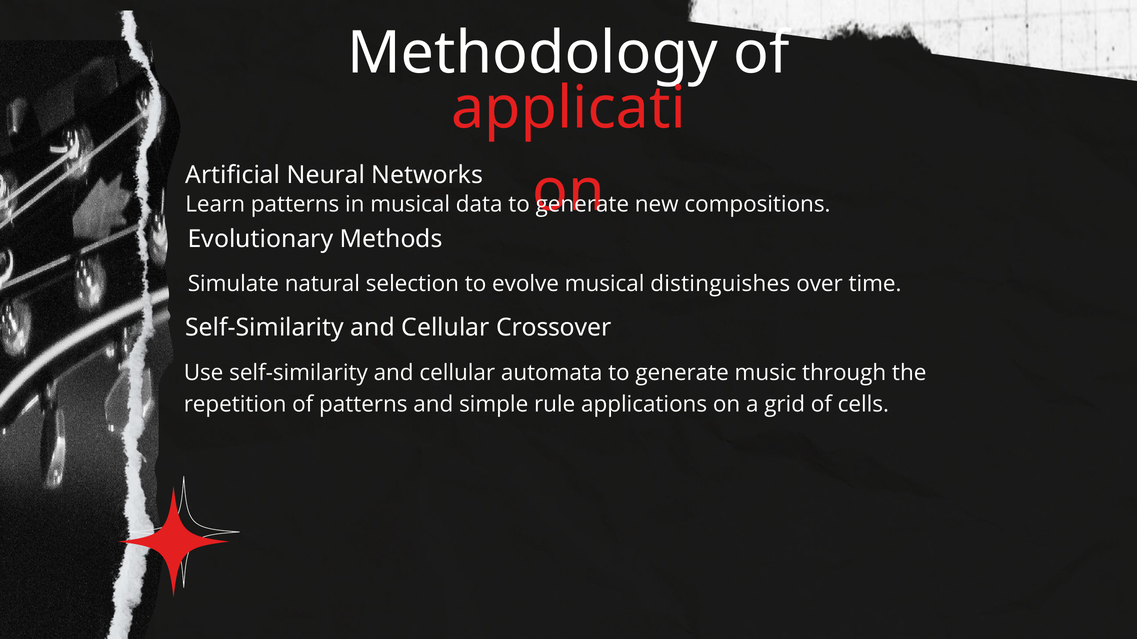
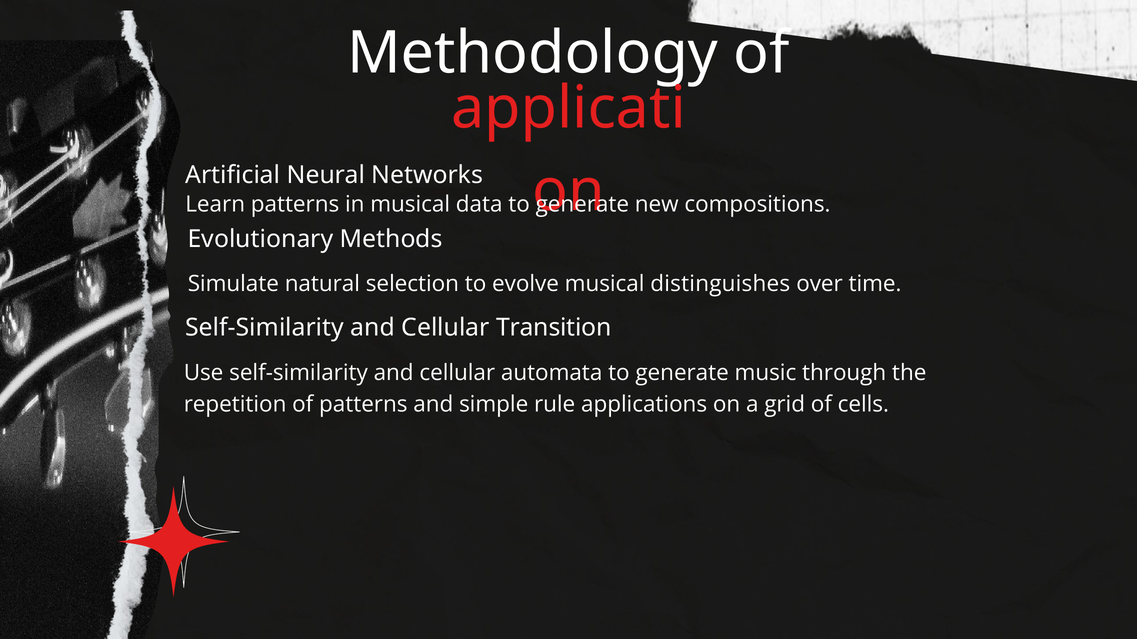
Crossover: Crossover -> Transition (554, 328)
